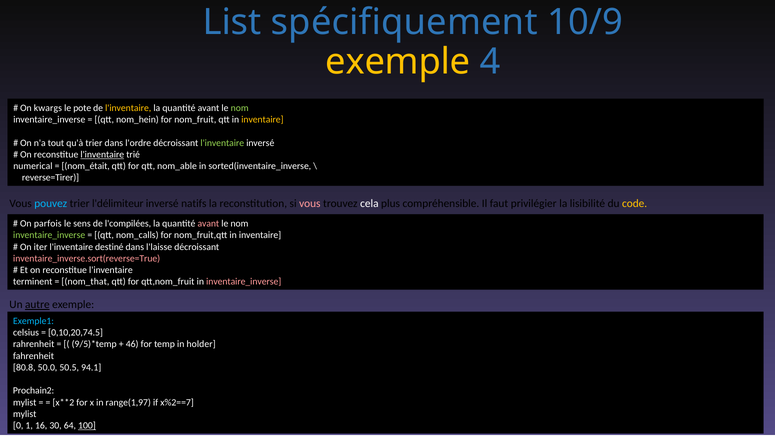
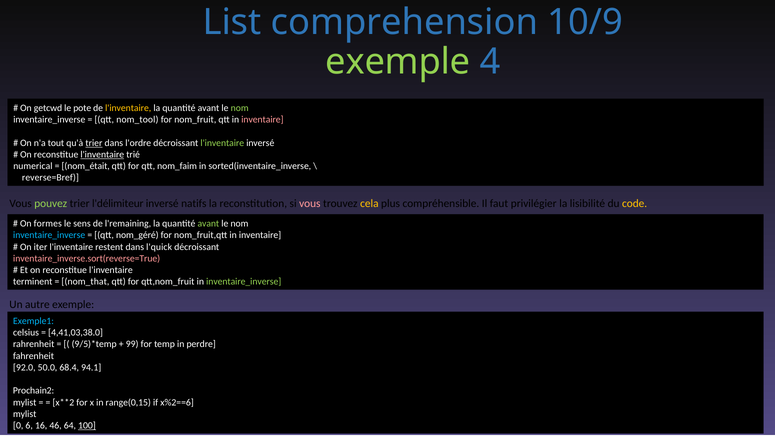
spécifiquement: spécifiquement -> comprehension (404, 22)
exemple colour: yellow -> light green (398, 62)
kwargs: kwargs -> getcwd (48, 108)
nom_hein: nom_hein -> nom_tool (137, 120)
inventaire colour: yellow -> pink (262, 120)
trier underline: none -> present (94, 143)
nom_able: nom_able -> nom_faim (177, 166)
reverse=Tirer: reverse=Tirer -> reverse=Bref (50, 178)
pouvez colour: light blue -> light green (51, 204)
cela colour: white -> yellow (369, 204)
parfois: parfois -> formes (48, 224)
l'compilées: l'compilées -> l'remaining (128, 224)
avant colour: pink -> light green (208, 224)
inventaire_inverse colour: light green -> light blue (49, 235)
nom_calls: nom_calls -> nom_géré (137, 235)
destiné: destiné -> restent (109, 247)
l'laisse: l'laisse -> l'quick (159, 247)
inventaire_inverse colour: pink -> light green (244, 282)
autre underline: present -> none (37, 305)
0,10,20,74.5: 0,10,20,74.5 -> 4,41,03,38.0 (76, 333)
46: 46 -> 99 (132, 344)
holder: holder -> perdre (201, 344)
80.8: 80.8 -> 92.0 (24, 367)
50.5: 50.5 -> 68.4 (69, 367)
range(1,97: range(1,97 -> range(0,15 (128, 402)
x%2==7: x%2==7 -> x%2==6 (177, 402)
1: 1 -> 6 (29, 426)
30: 30 -> 46 (56, 426)
